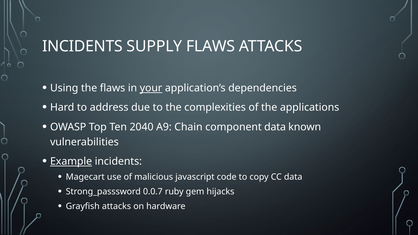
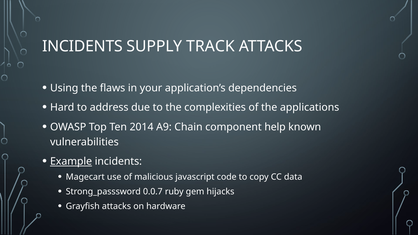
SUPPLY FLAWS: FLAWS -> TRACK (210, 46)
your underline: present -> none (151, 88)
2040: 2040 -> 2014 (142, 127)
component data: data -> help (275, 127)
